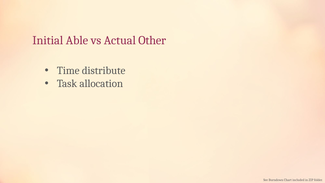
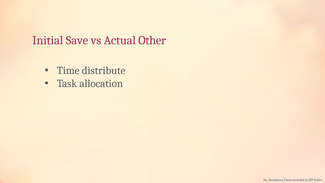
Able: Able -> Save (77, 40)
